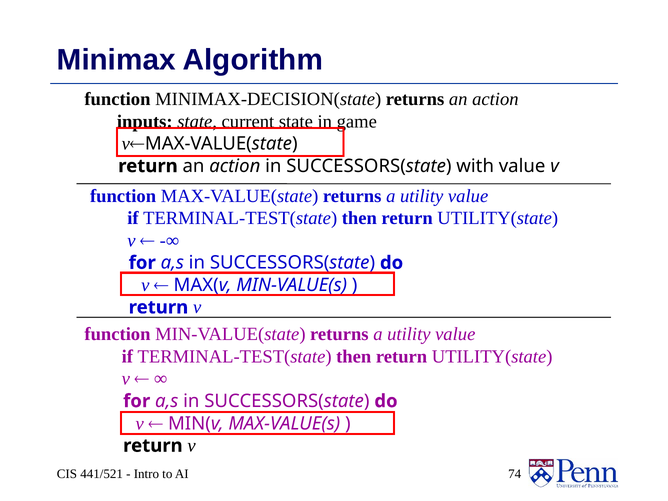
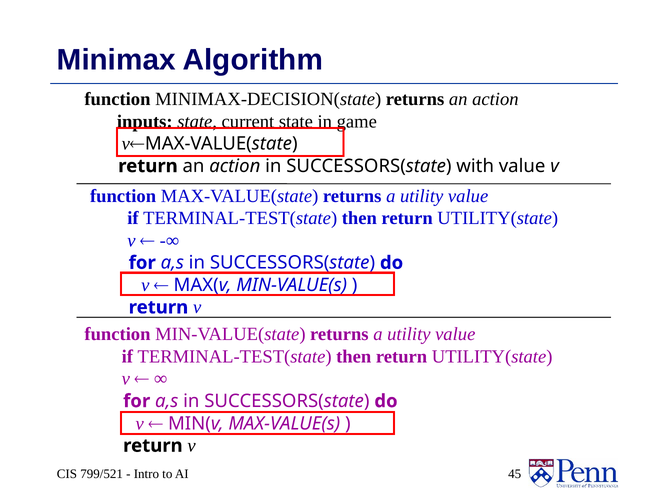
441/521: 441/521 -> 799/521 (102, 474)
74: 74 -> 45 (515, 474)
